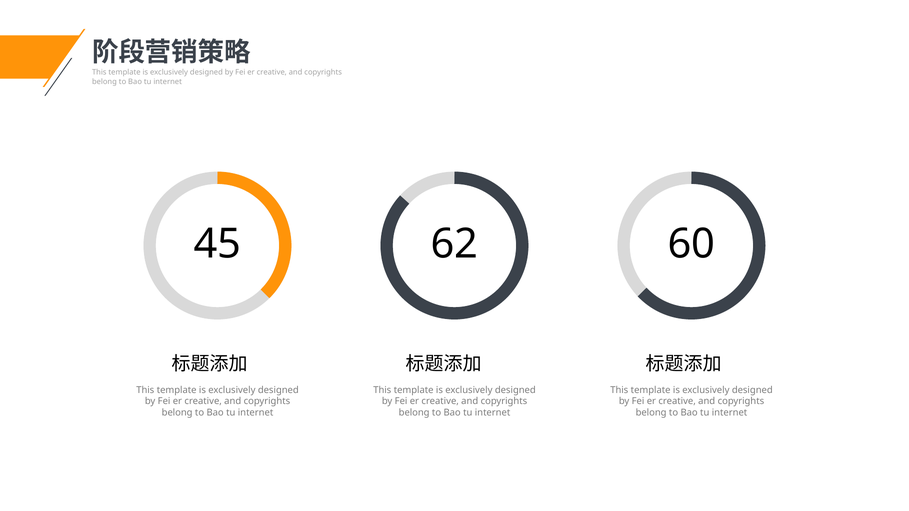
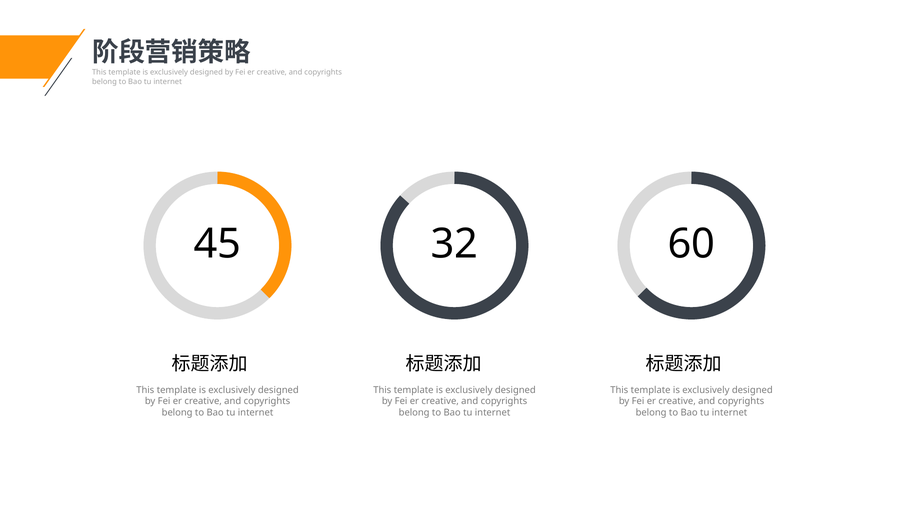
62: 62 -> 32 (454, 244)
